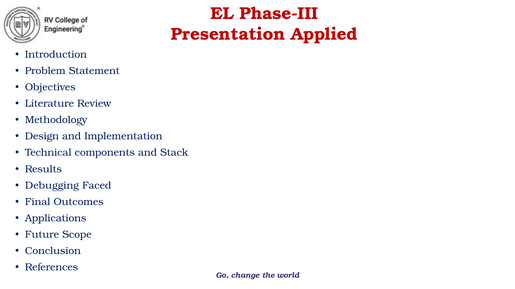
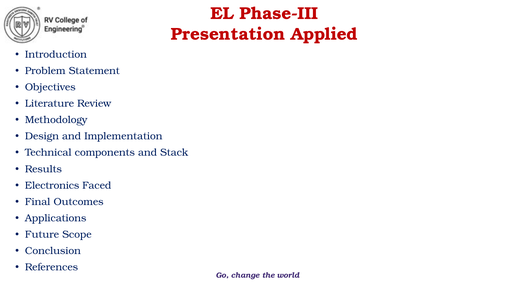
Debugging: Debugging -> Electronics (52, 186)
